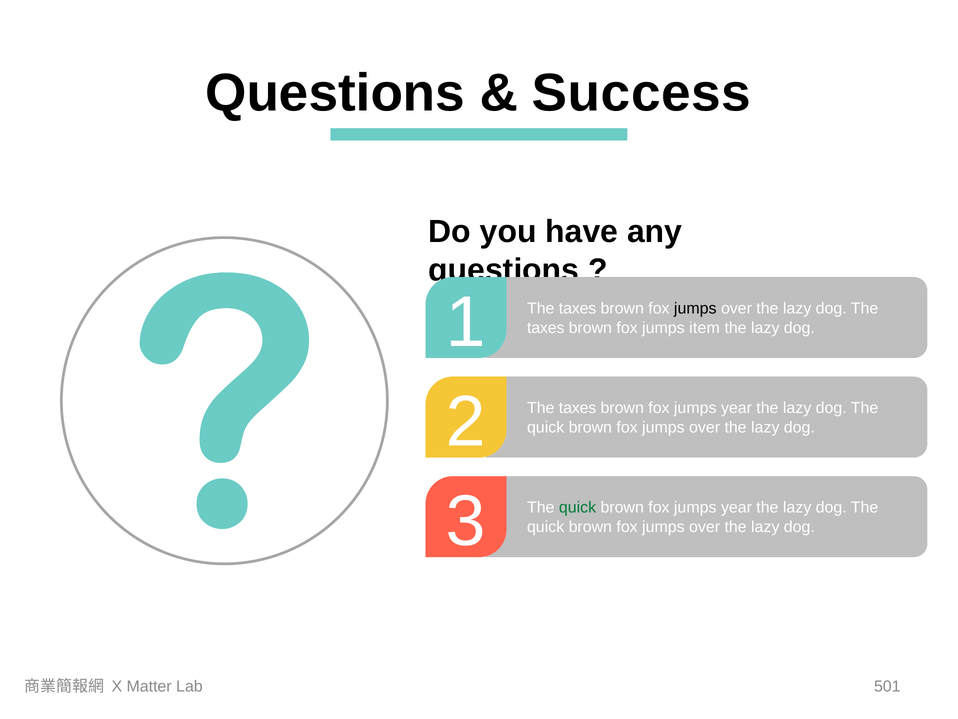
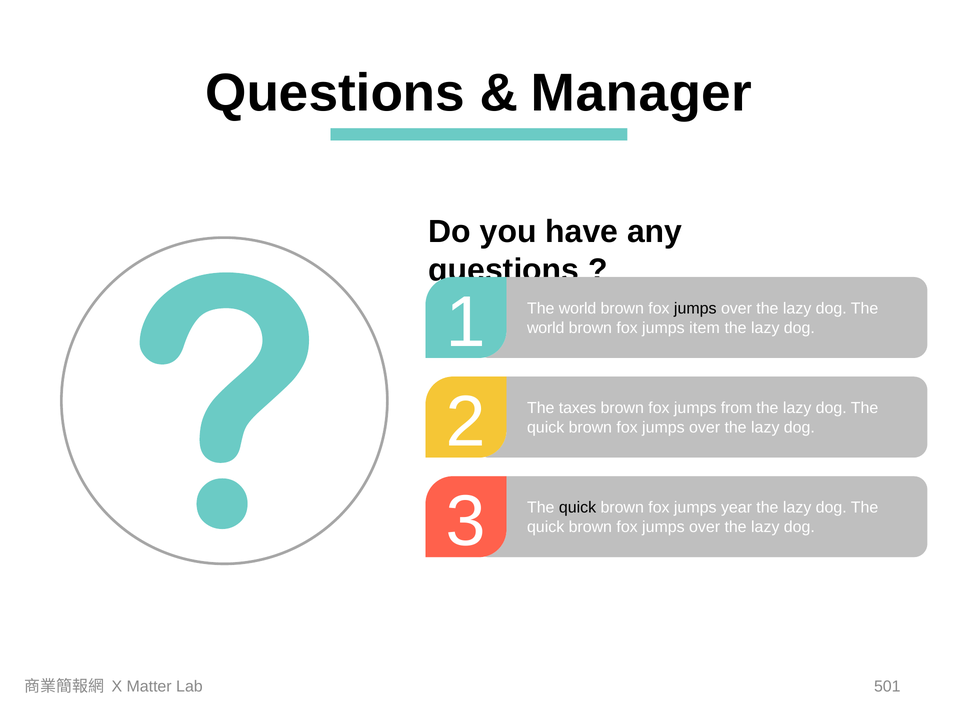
Success: Success -> Manager (642, 93)
taxes: taxes -> world (578, 308)
taxes: taxes -> world (546, 328)
year: year -> from (737, 408)
quick colour: green -> black (578, 507)
